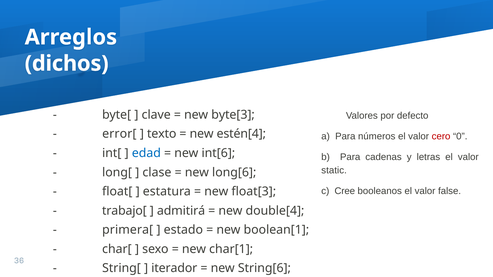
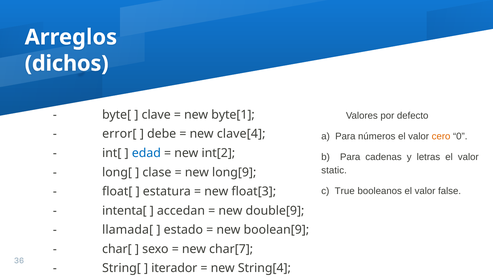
byte[3: byte[3 -> byte[1 (233, 115)
texto: texto -> debe (162, 134)
estén[4: estén[4 -> clave[4 (241, 134)
cero colour: red -> orange (441, 136)
int[6: int[6 -> int[2 (218, 153)
long[6: long[6 -> long[9 (234, 172)
Cree: Cree -> True (345, 191)
trabajo[: trabajo[ -> intenta[ (124, 211)
admitirá: admitirá -> accedan (181, 211)
double[4: double[4 -> double[9 (275, 211)
primera[: primera[ -> llamada[ (128, 230)
boolean[1: boolean[1 -> boolean[9 (276, 230)
char[1: char[1 -> char[7 (231, 249)
String[6: String[6 -> String[4 (264, 269)
